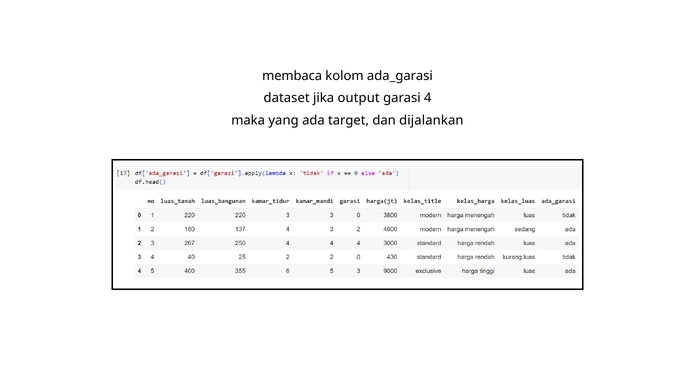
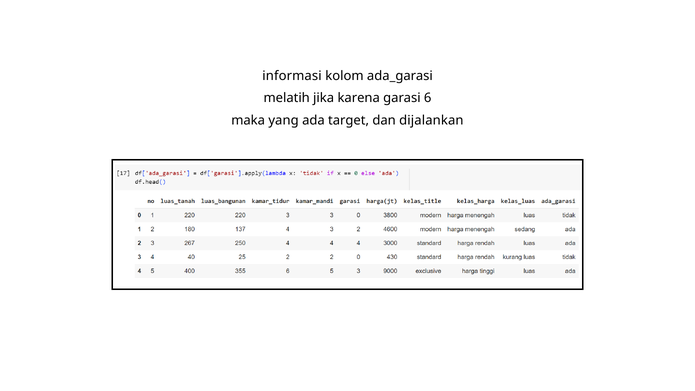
membaca: membaca -> informasi (292, 76)
dataset: dataset -> melatih (287, 98)
output: output -> karena (359, 98)
4: 4 -> 6 (428, 98)
